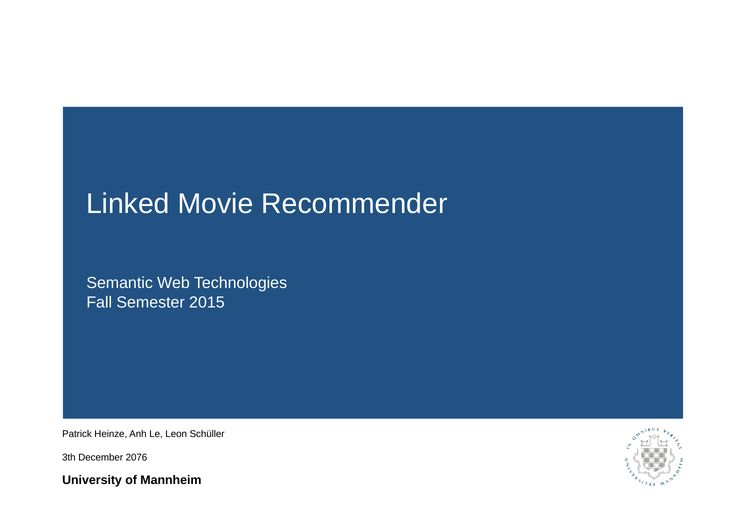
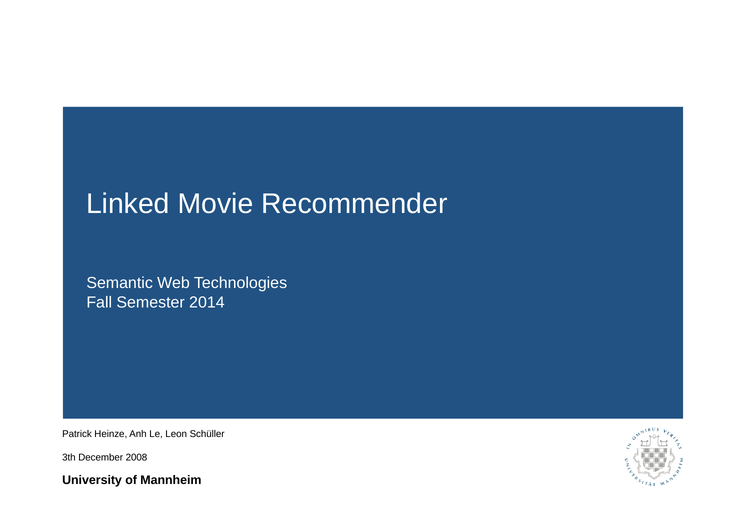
2015: 2015 -> 2014 (207, 302)
2076: 2076 -> 2008 (136, 457)
